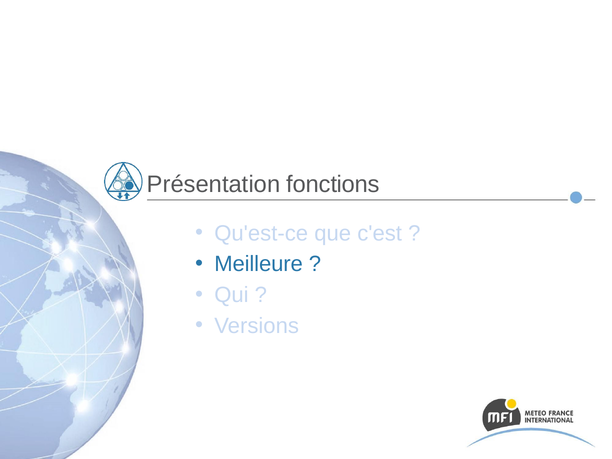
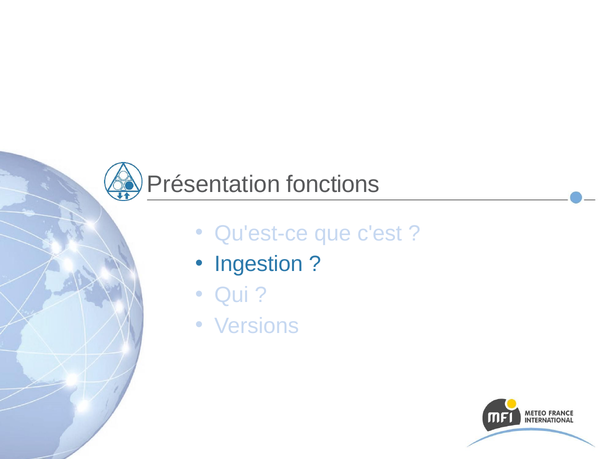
Meilleure: Meilleure -> Ingestion (259, 264)
